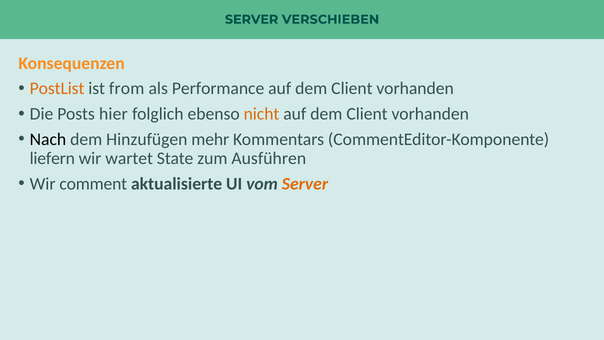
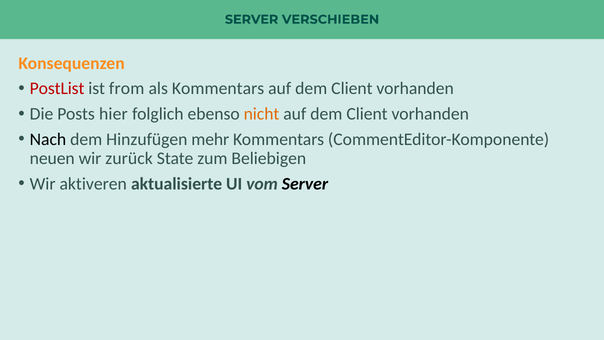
PostList colour: orange -> red (57, 89)
als Performance: Performance -> Kommentars (218, 89)
liefern: liefern -> neuen (52, 158)
wartet: wartet -> zurück (129, 158)
Ausführen: Ausführen -> Beliebigen (269, 158)
comment: comment -> aktiveren (93, 184)
Server colour: orange -> black (305, 184)
